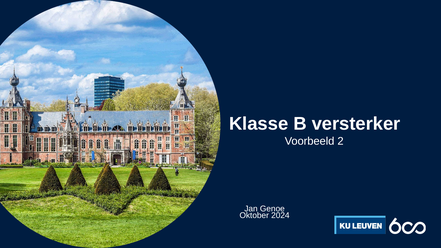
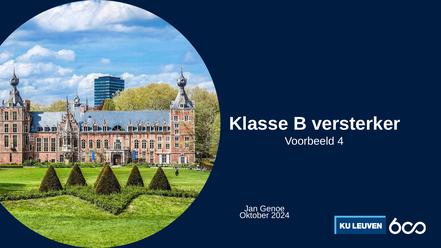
2: 2 -> 4 (341, 141)
